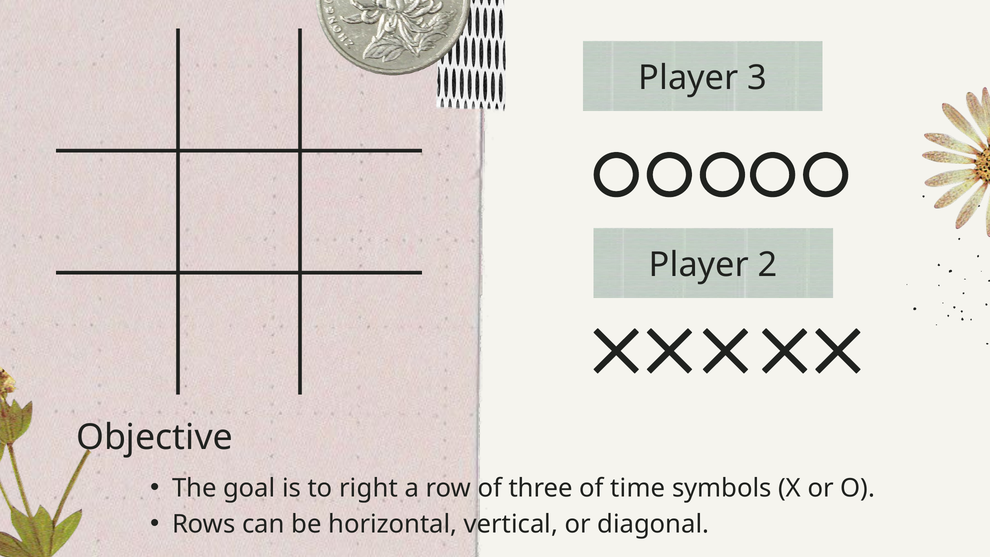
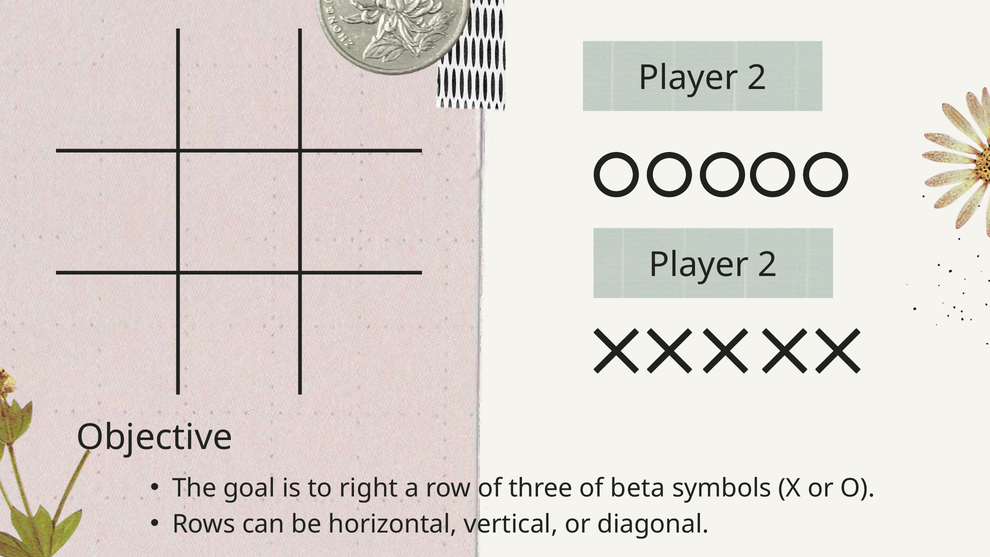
3: 3 -> 2 (757, 78)
time: time -> beta (638, 488)
